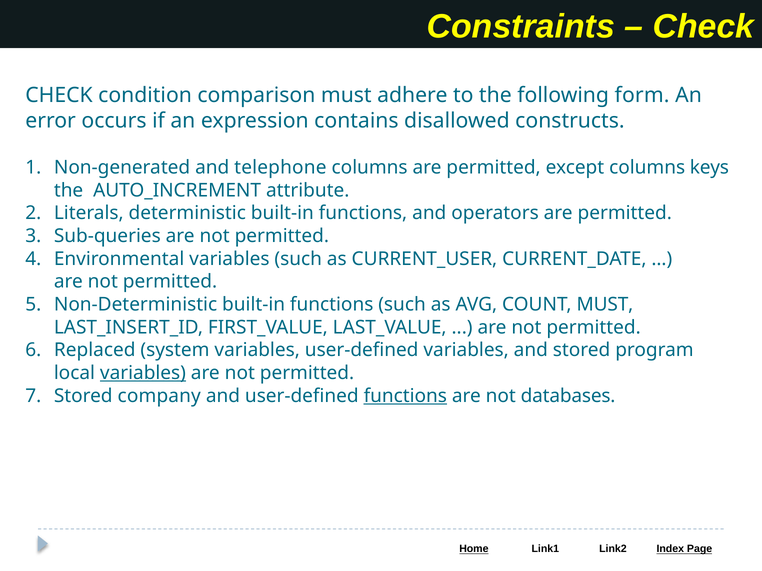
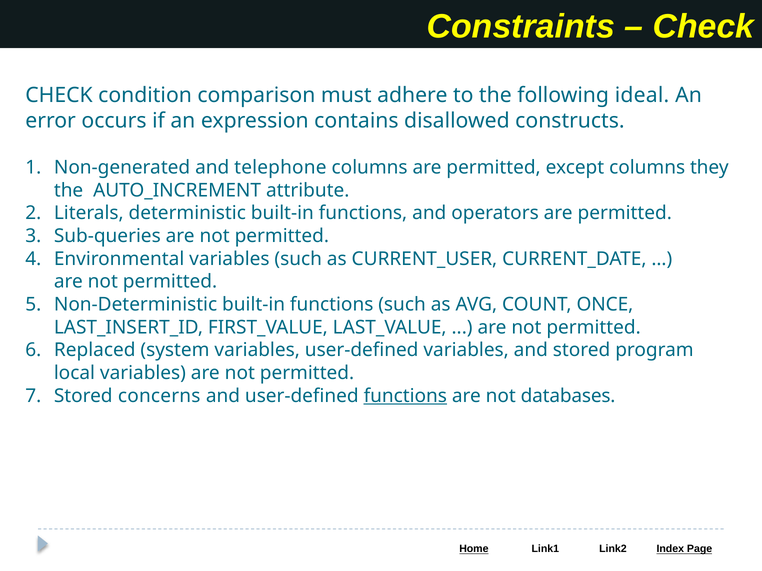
form: form -> ideal (642, 95)
keys: keys -> they (709, 168)
COUNT MUST: MUST -> ONCE (605, 305)
variables underline: present -> none (143, 373)
company: company -> concerns (159, 396)
